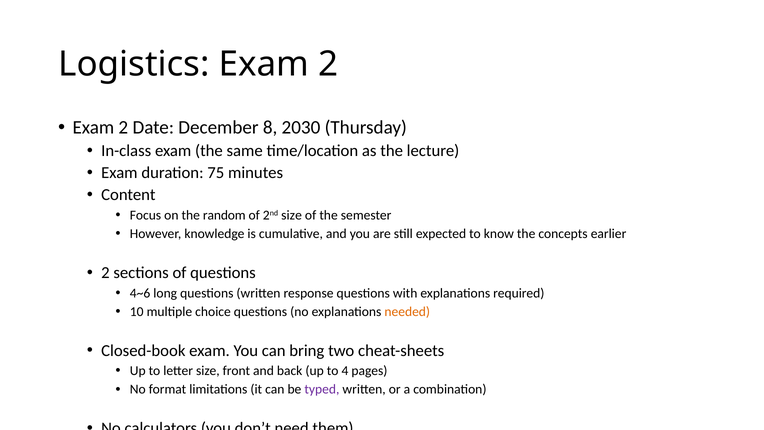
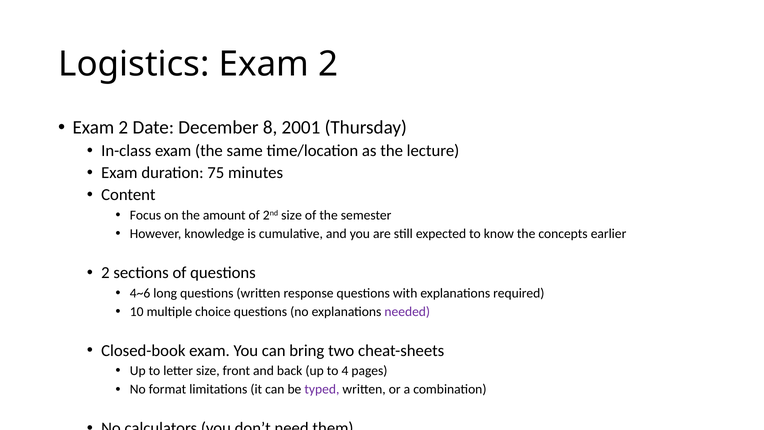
2030: 2030 -> 2001 (301, 127)
random: random -> amount (224, 215)
needed colour: orange -> purple (407, 311)
